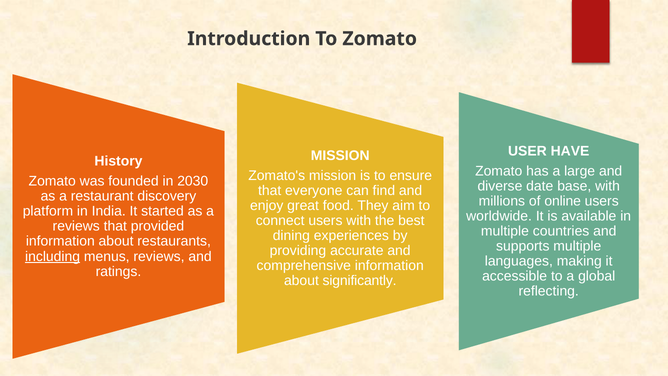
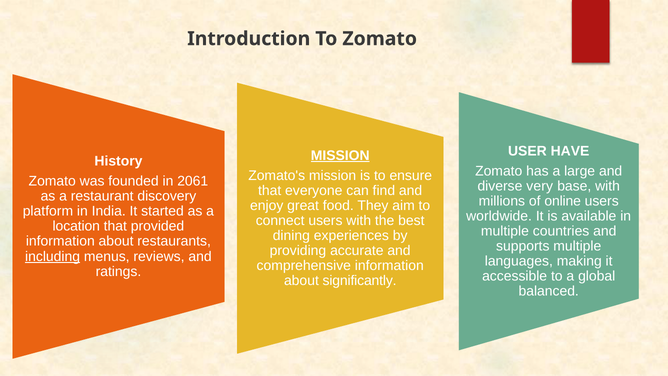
MISSION underline: none -> present (340, 155)
2030: 2030 -> 2061 (193, 181)
date: date -> very (540, 186)
reviews: reviews -> location (76, 226)
reflecting: reflecting -> balanced (549, 291)
